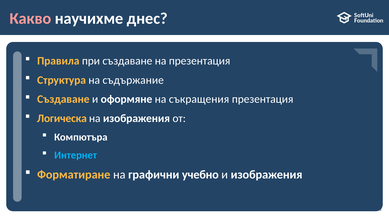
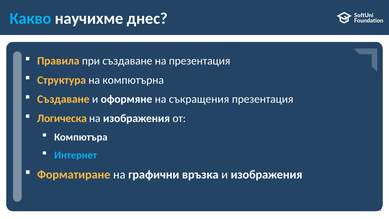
Какво colour: pink -> light blue (30, 18)
съдържание: съдържание -> компютърна (133, 80)
учебно: учебно -> връзка (200, 174)
